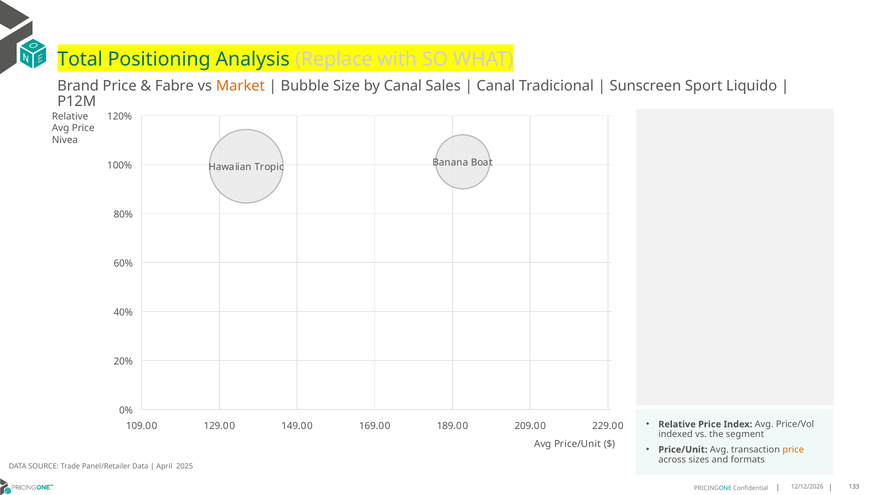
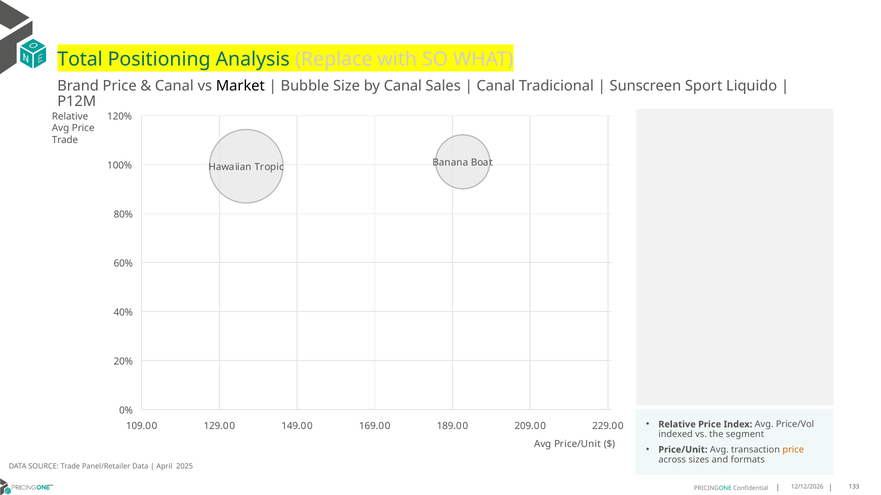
Fabre: Fabre -> Canal (174, 86)
Market colour: orange -> black (240, 86)
Nivea: Nivea -> Trade (65, 140)
